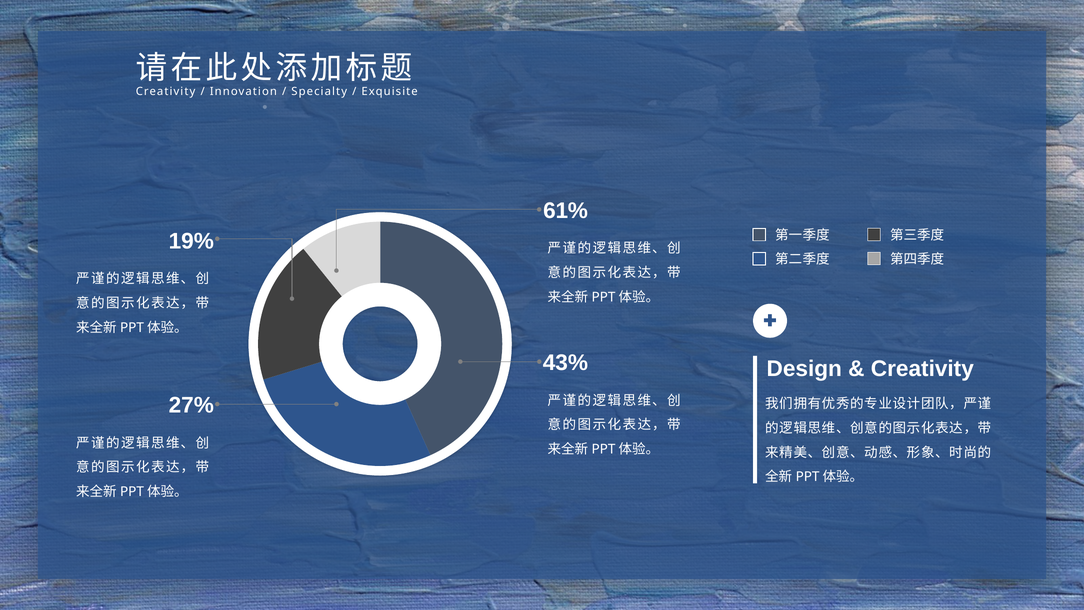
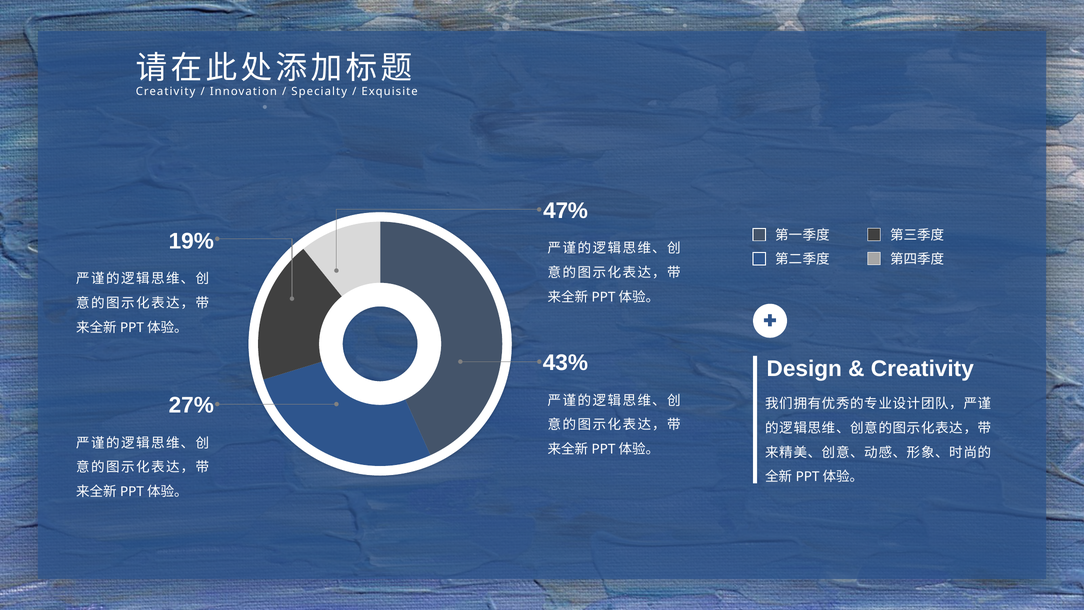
61%: 61% -> 47% (566, 211)
